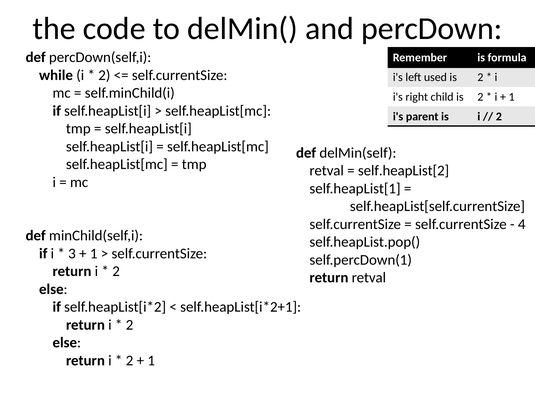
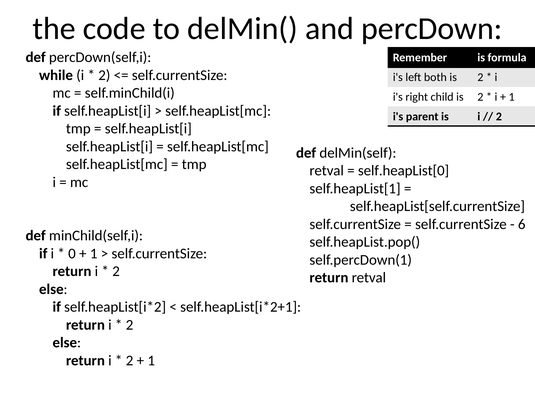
used: used -> both (435, 77)
self.heapList[2: self.heapList[2 -> self.heapList[0 (404, 171)
4: 4 -> 6 (522, 224)
3: 3 -> 0 (72, 254)
